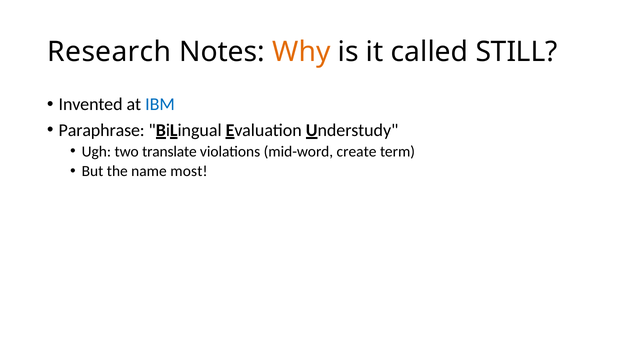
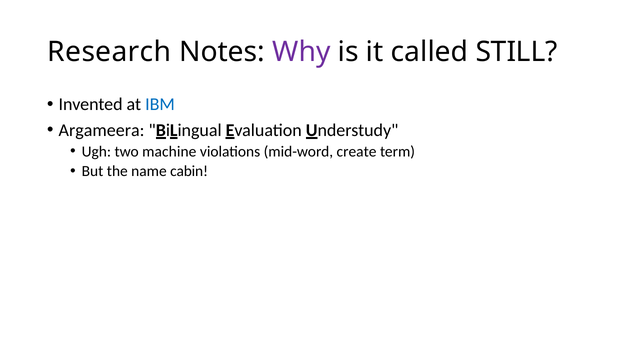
Why colour: orange -> purple (301, 52)
Paraphrase: Paraphrase -> Argameera (102, 130)
translate: translate -> machine (169, 151)
most: most -> cabin (189, 171)
